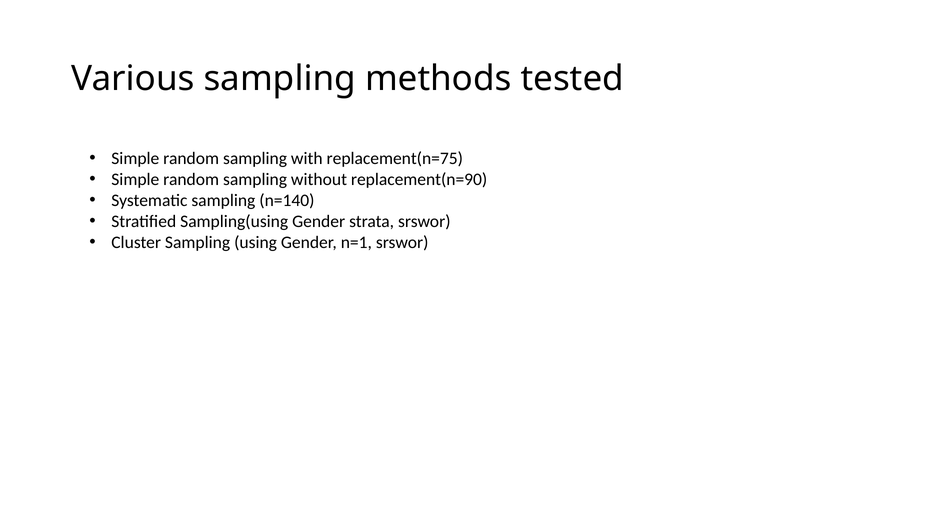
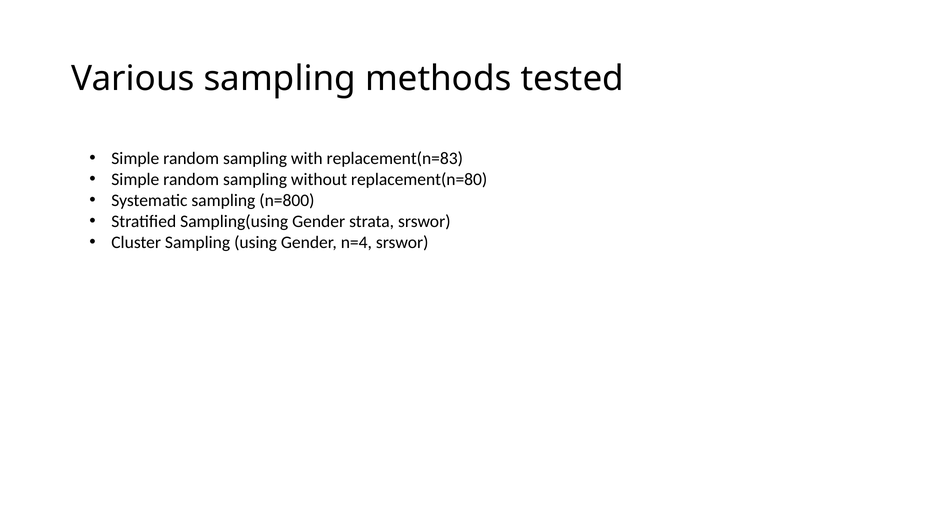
replacement(n=75: replacement(n=75 -> replacement(n=83 (395, 158)
replacement(n=90: replacement(n=90 -> replacement(n=80 (419, 179)
n=140: n=140 -> n=800 (287, 201)
n=1: n=1 -> n=4 (356, 243)
